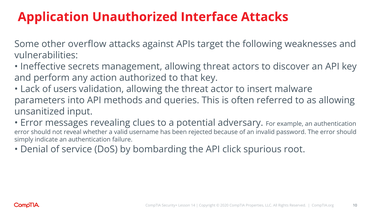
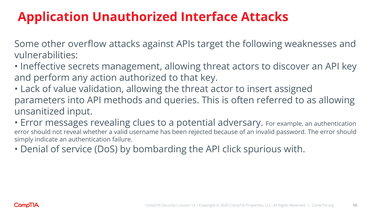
users: users -> value (65, 89)
malware: malware -> assigned (293, 89)
root: root -> with (295, 149)
